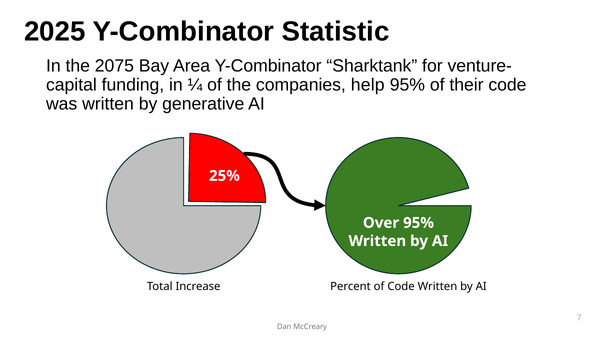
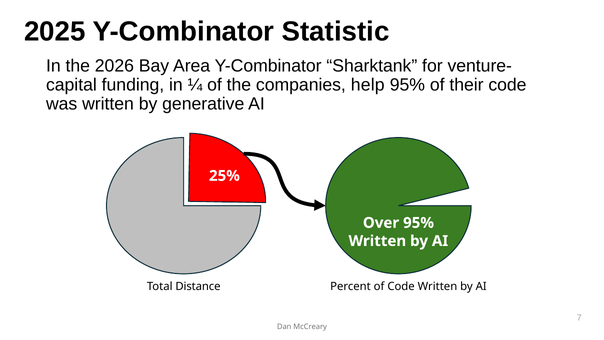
2075: 2075 -> 2026 (114, 66)
Increase: Increase -> Distance (198, 286)
